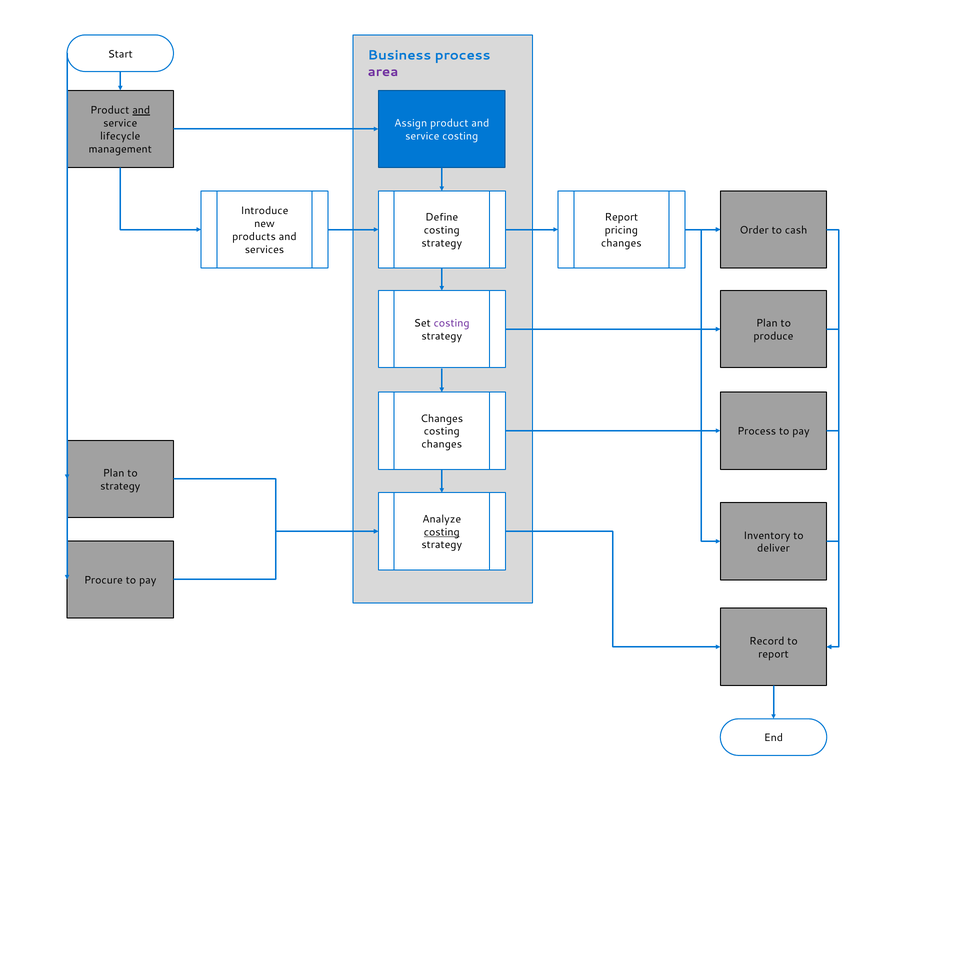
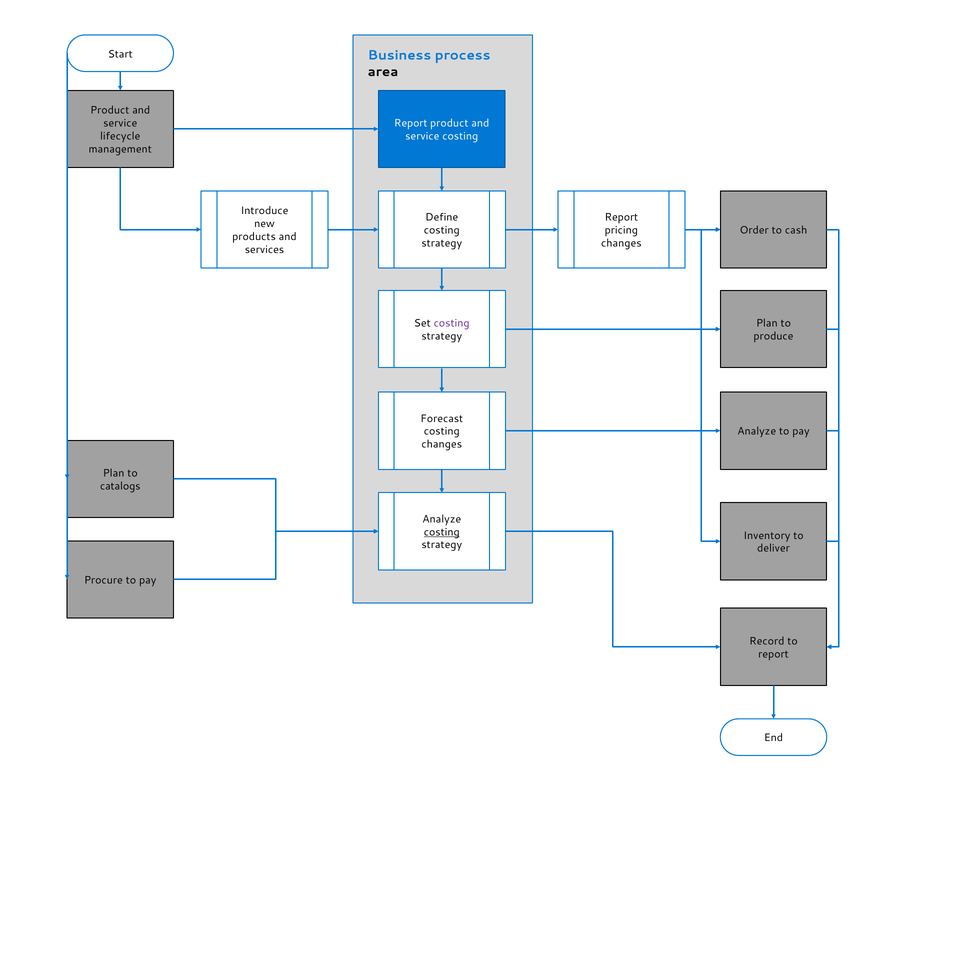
area colour: purple -> black (383, 72)
and underline: present -> none (141, 110)
Assign: Assign -> Report (411, 123)
Changes: Changes -> Forecast (442, 419)
Process: Process -> Analyze (757, 431)
strategy: strategy -> catalogs (120, 486)
